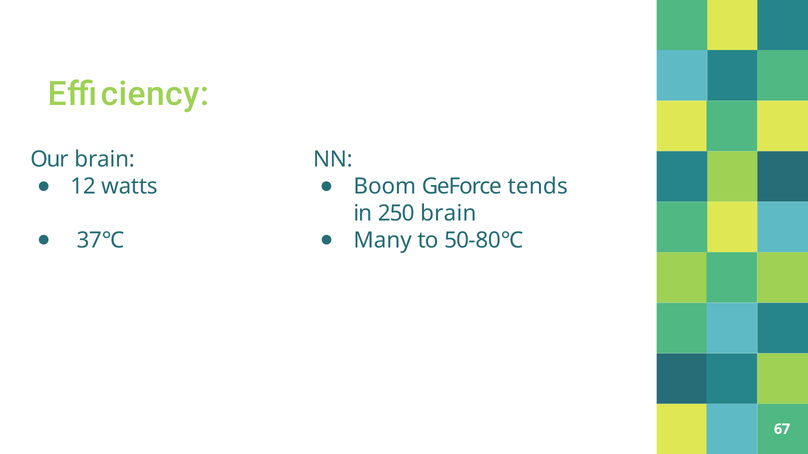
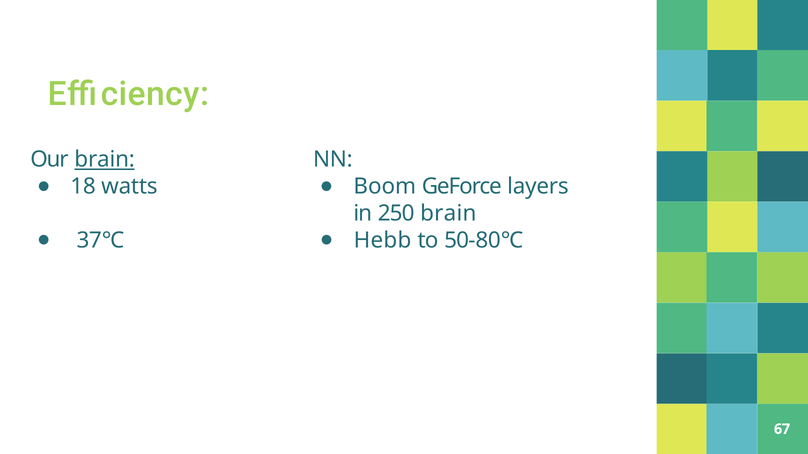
brain underline: none -> present (105, 160)
12: 12 -> 18 (83, 187)
tends: tends -> layers (538, 187)
Many: Many -> Hebb (383, 241)
